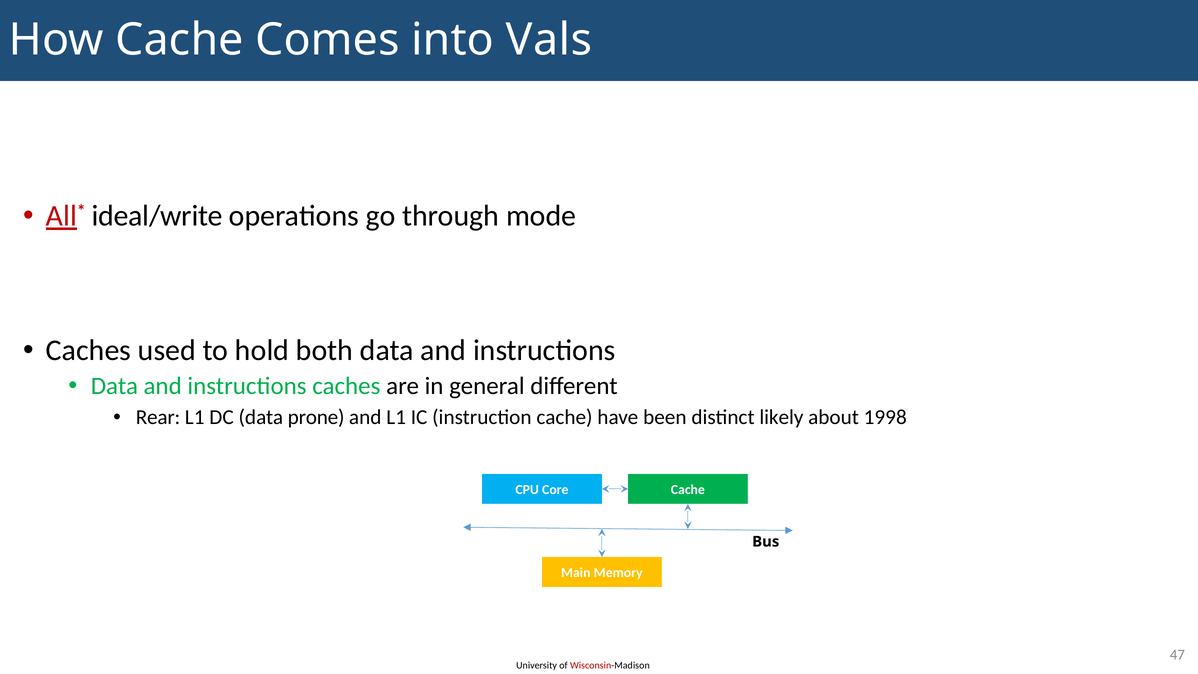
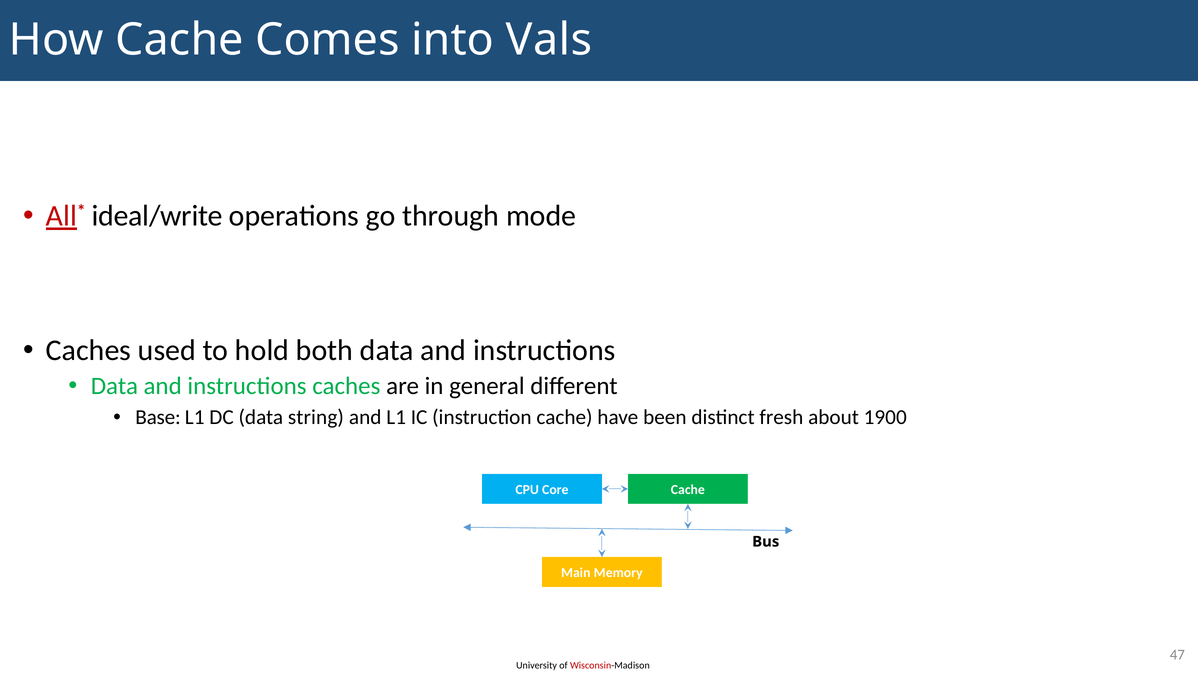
Rear: Rear -> Base (158, 417)
prone: prone -> string (316, 417)
likely: likely -> fresh (781, 417)
1998: 1998 -> 1900 (885, 417)
